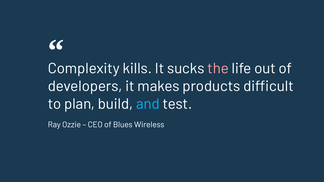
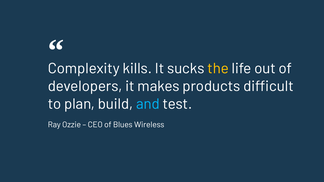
the colour: pink -> yellow (218, 69)
